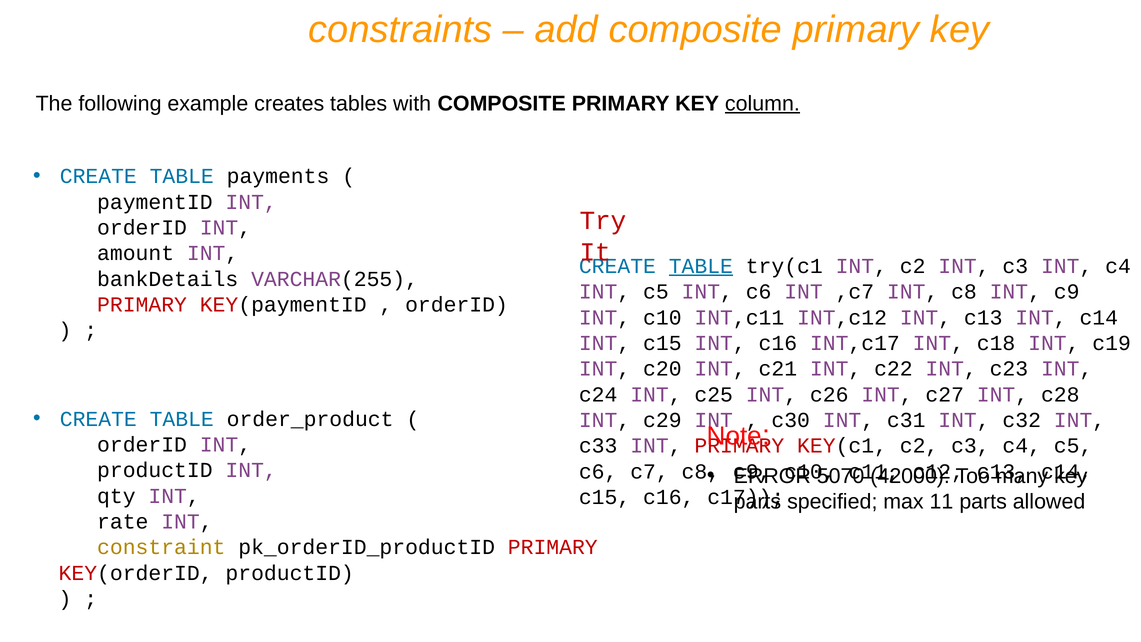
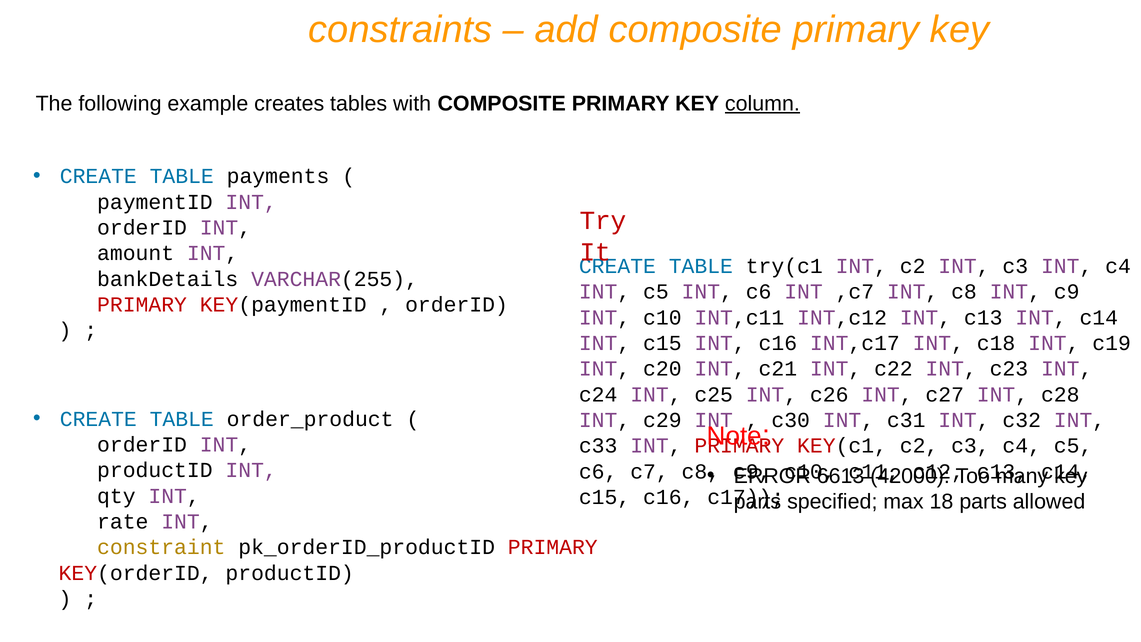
TABLE underline: present -> none (701, 266)
5070: 5070 -> 6613 (841, 476)
11: 11 -> 18 (941, 502)
